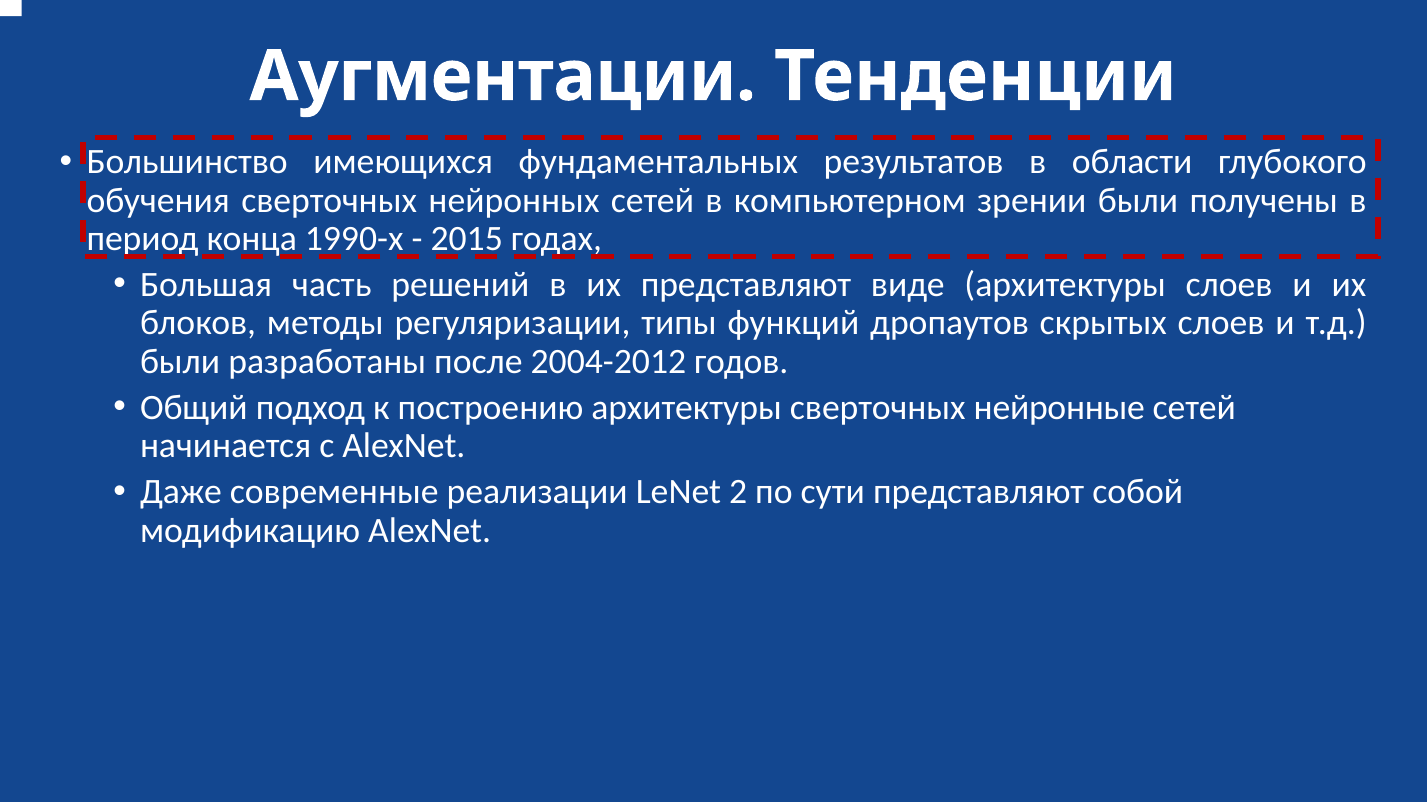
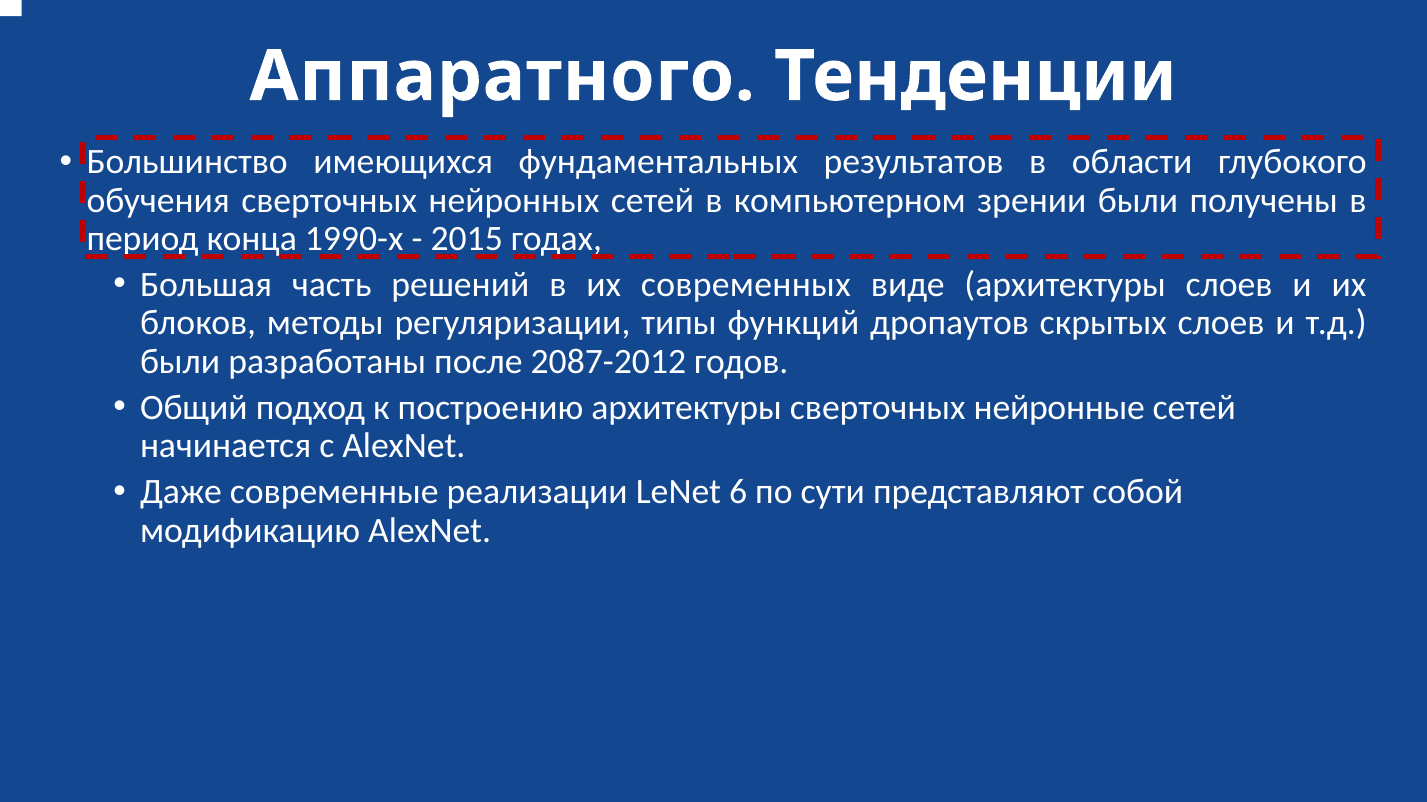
Аугментации: Аугментации -> Аппаратного (502, 77)
их представляют: представляют -> современных (746, 285)
2004-2012: 2004-2012 -> 2087-2012 (608, 362)
2: 2 -> 6 (738, 492)
